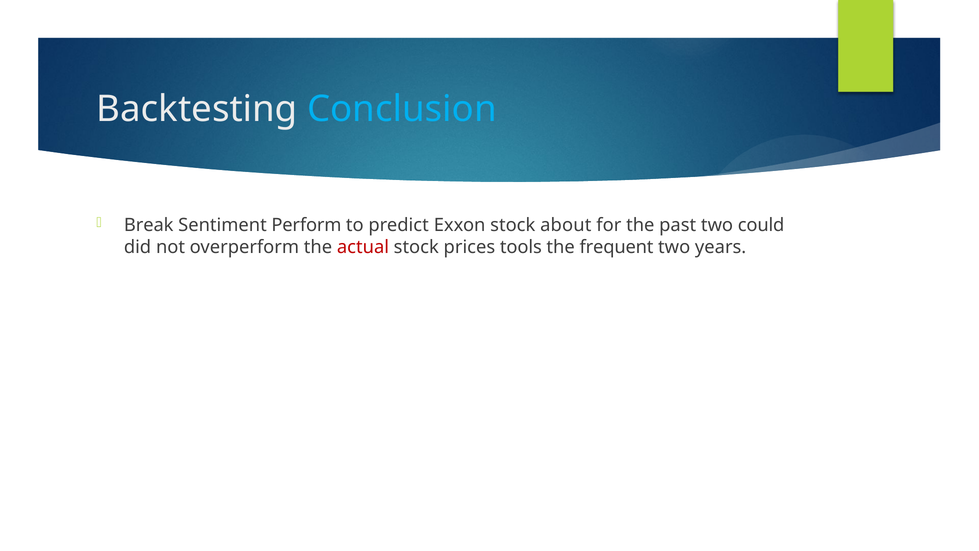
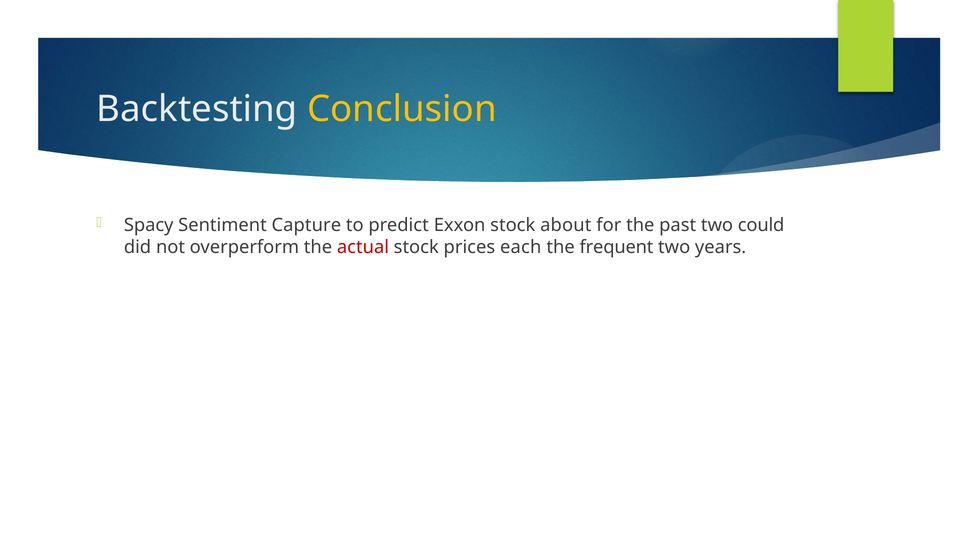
Conclusion colour: light blue -> yellow (402, 109)
Break: Break -> Spacy (149, 225)
Perform: Perform -> Capture (306, 225)
tools: tools -> each (521, 247)
